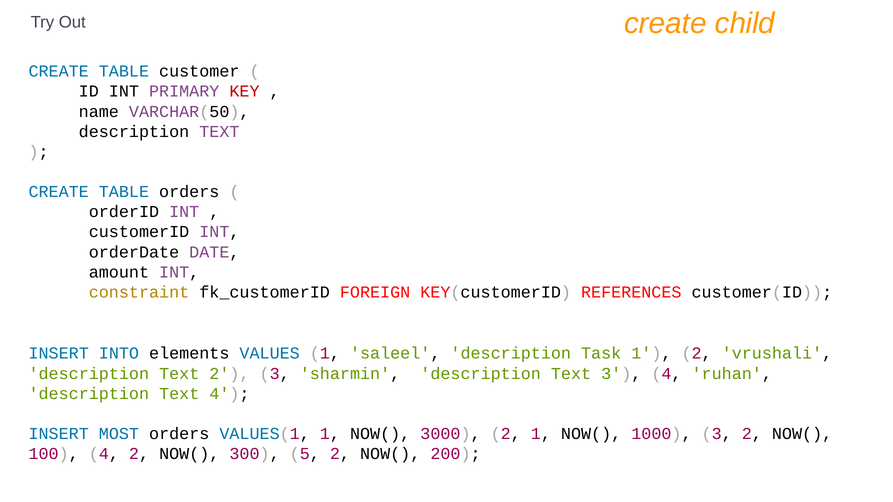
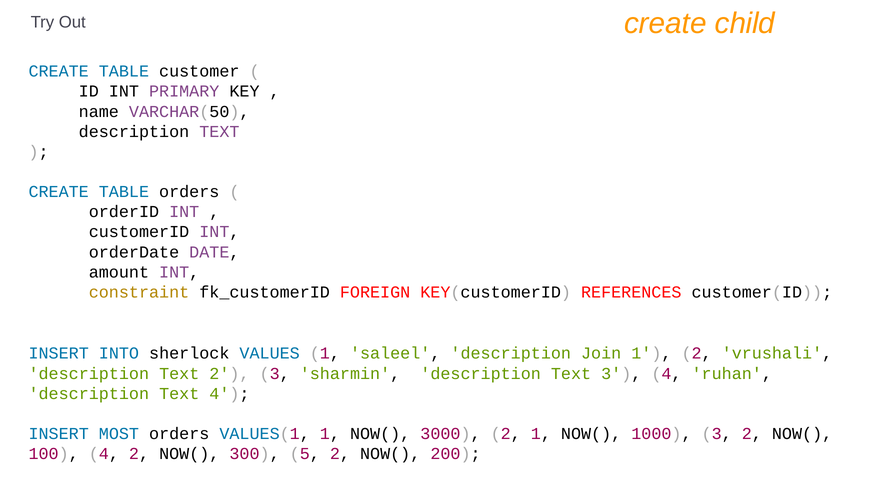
KEY colour: red -> black (244, 91)
elements: elements -> sherlock (189, 354)
Task: Task -> Join (601, 354)
